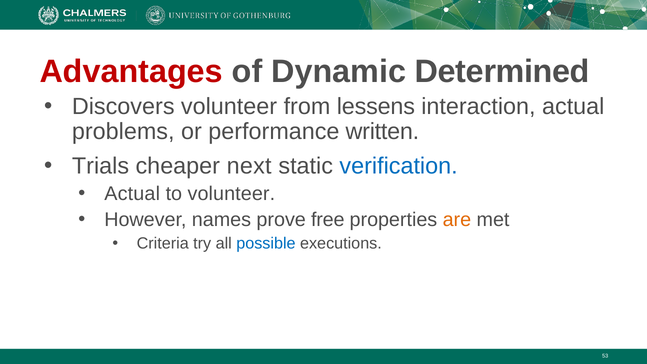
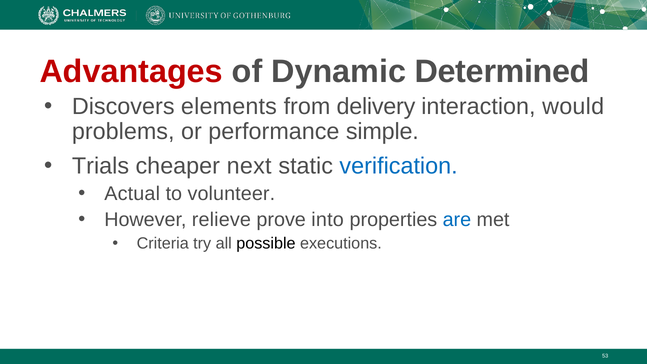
Discovers volunteer: volunteer -> elements (229, 106)
lessens: lessens -> delivery (376, 106)
interaction actual: actual -> would (573, 106)
written: written -> simple (382, 132)
names: names -> relieve (221, 219)
free: free -> into (328, 219)
are colour: orange -> blue (457, 219)
possible colour: blue -> black (266, 243)
